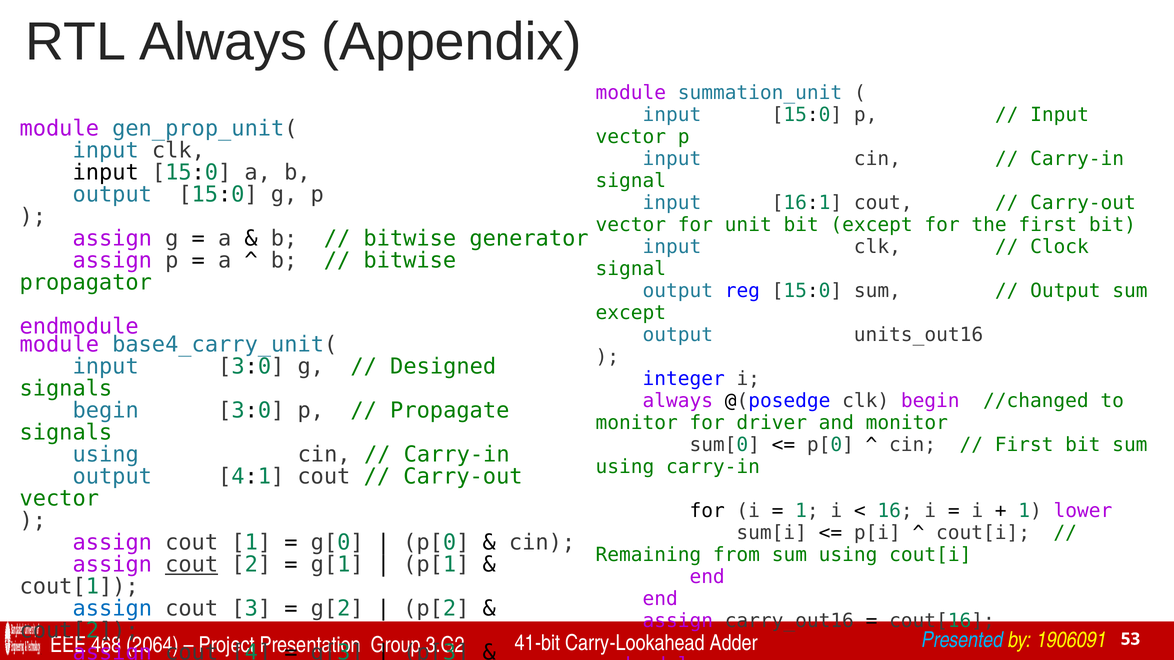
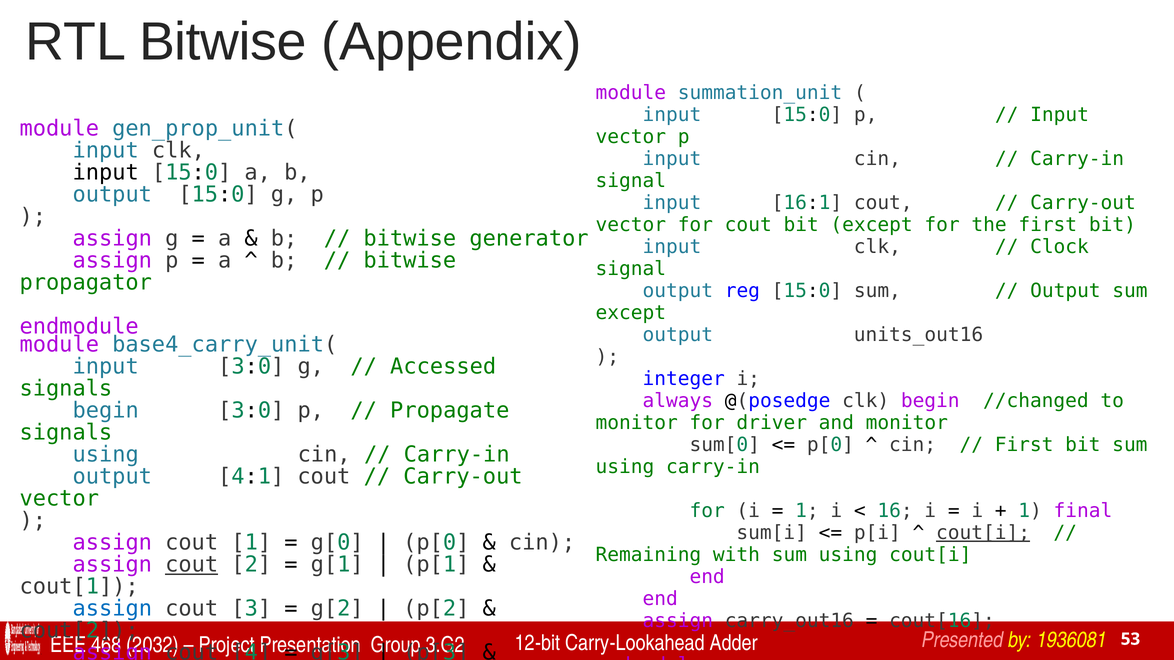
RTL Always: Always -> Bitwise (223, 42)
for unit: unit -> cout (748, 225)
Designed: Designed -> Accessed (443, 367)
for colour: black -> green (707, 511)
lower: lower -> final (1083, 511)
cout[i underline: none -> present (983, 533)
from: from -> with (736, 555)
2064: 2064 -> 2032 (153, 645)
41-bit: 41-bit -> 12-bit (537, 643)
Presented colour: light blue -> pink (962, 641)
1906091: 1906091 -> 1936081 (1072, 641)
